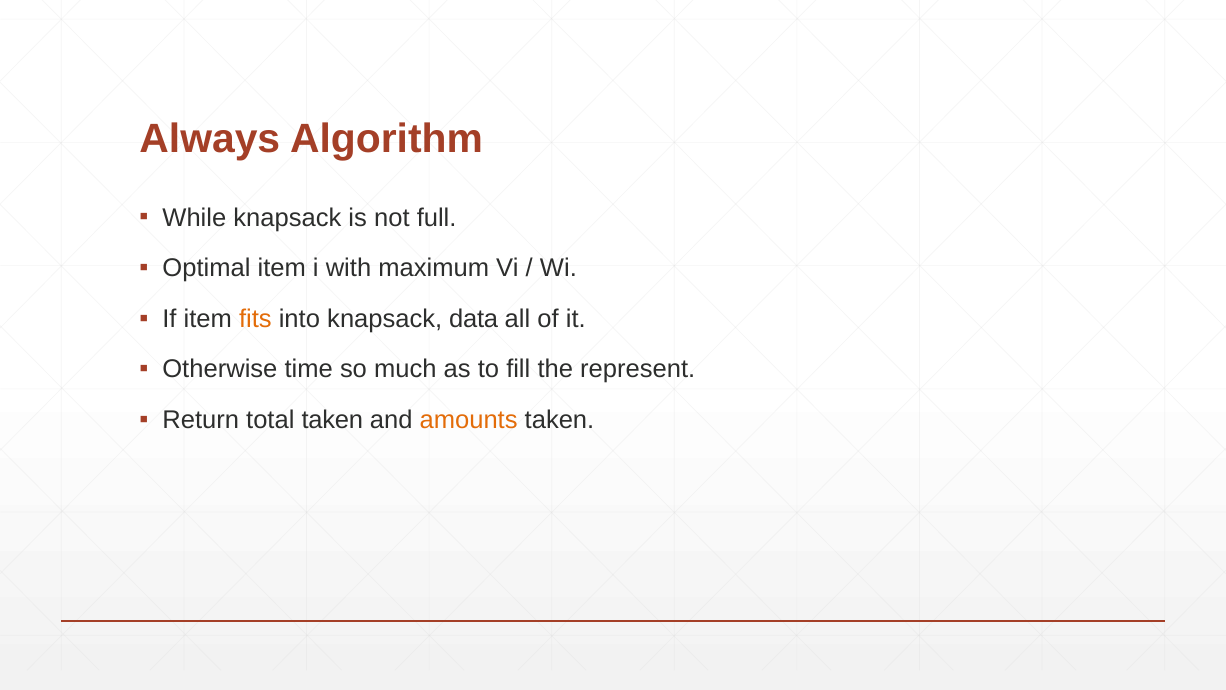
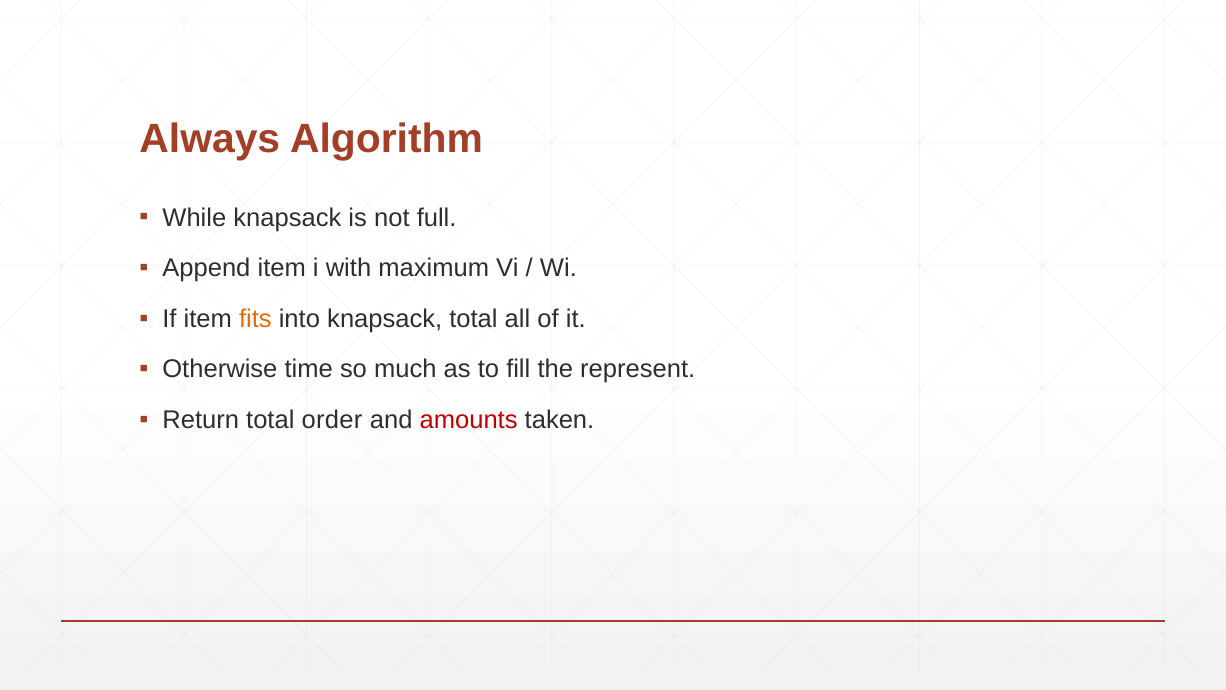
Optimal: Optimal -> Append (206, 268)
knapsack data: data -> total (473, 319)
total taken: taken -> order (332, 420)
amounts colour: orange -> red (469, 420)
